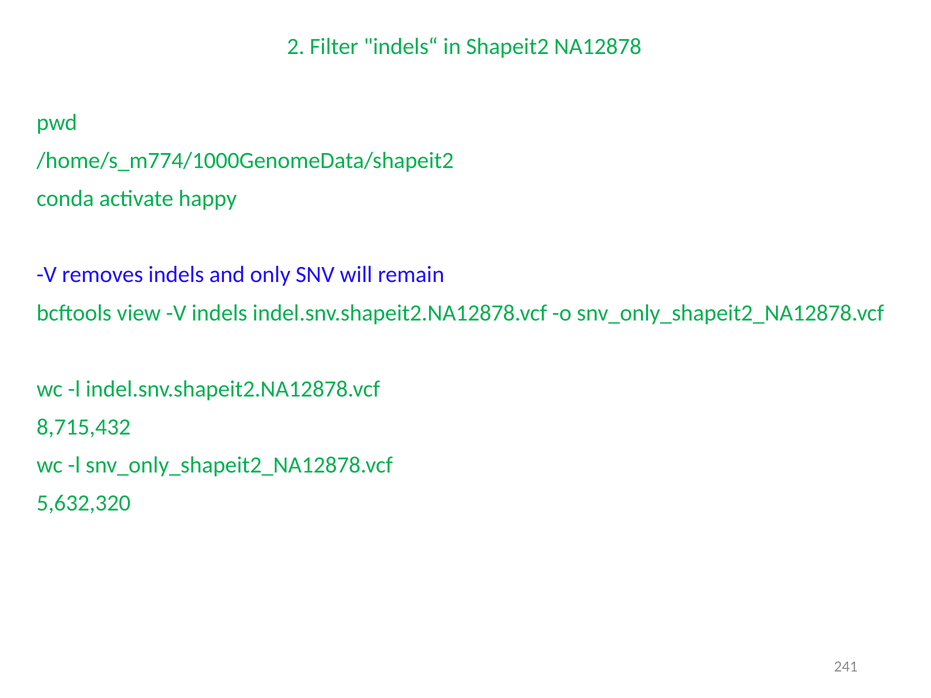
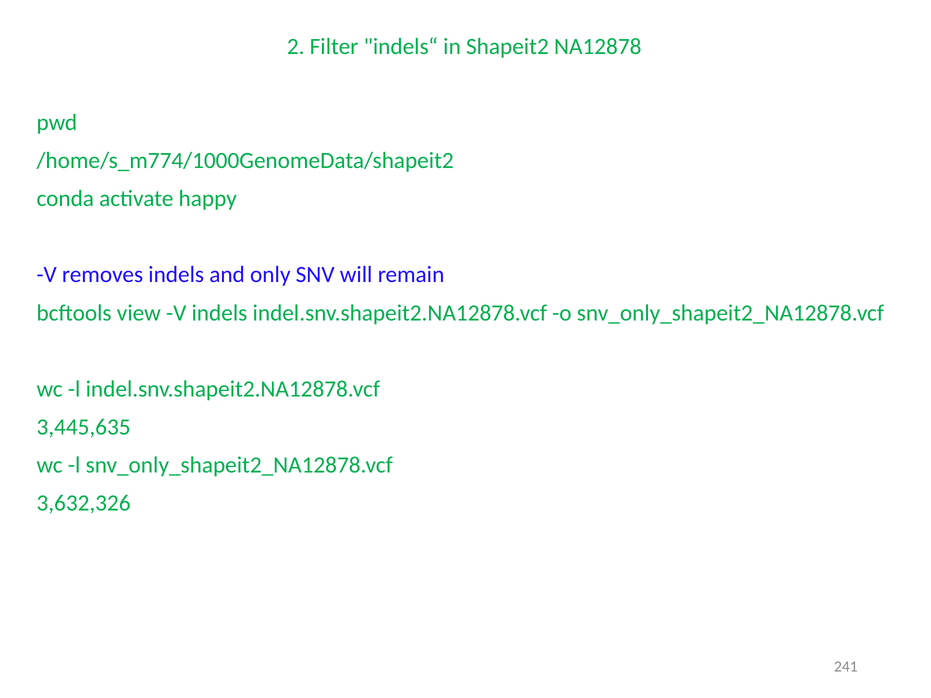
8,715,432: 8,715,432 -> 3,445,635 (84, 427)
5,632,320: 5,632,320 -> 3,632,326 (84, 503)
